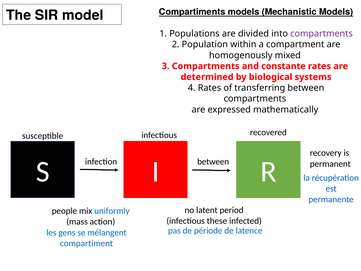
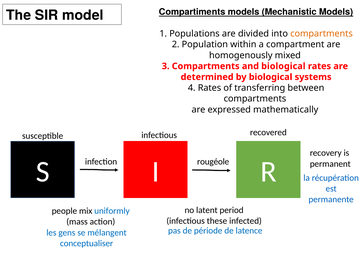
compartments colour: purple -> orange (322, 34)
and constante: constante -> biological (283, 66)
infection between: between -> rougéole (213, 161)
compartiment: compartiment -> conceptualiser (87, 243)
